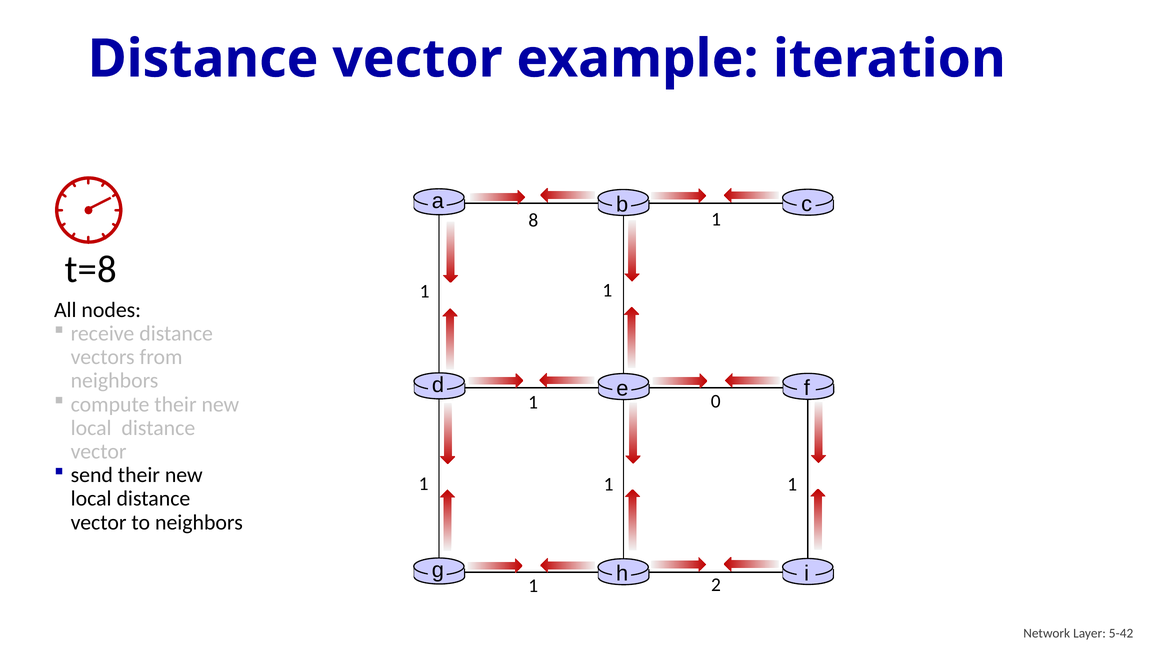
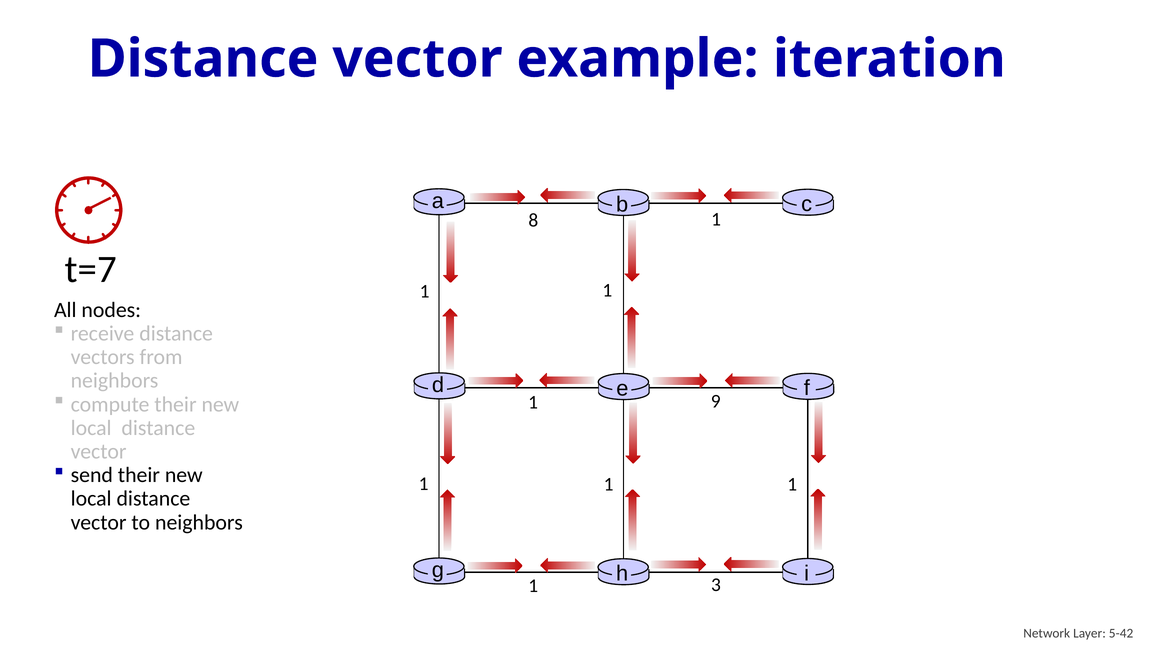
t=8: t=8 -> t=7 (91, 269)
0: 0 -> 9 (716, 401)
2: 2 -> 3 (716, 585)
